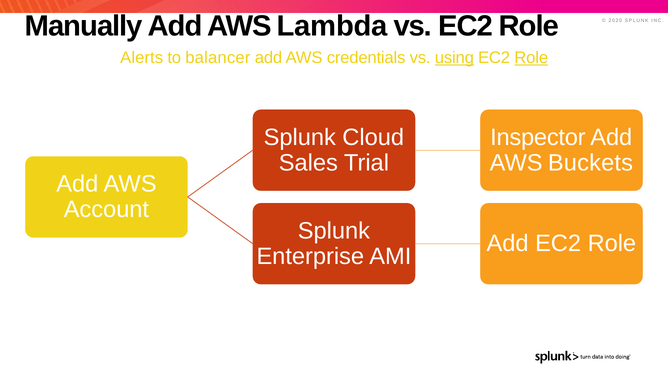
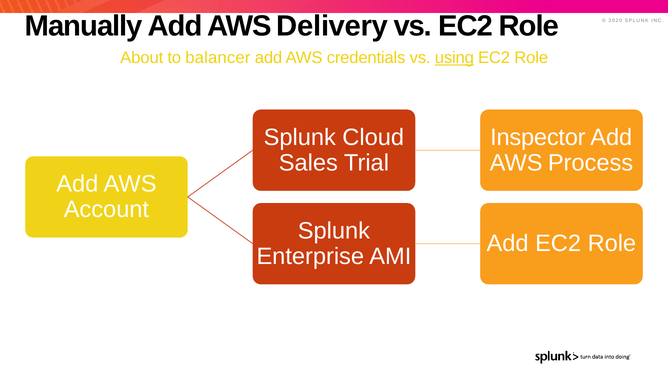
Lambda: Lambda -> Delivery (332, 26)
Alerts: Alerts -> About (142, 58)
Role underline: present -> none (531, 58)
Buckets: Buckets -> Process (591, 163)
